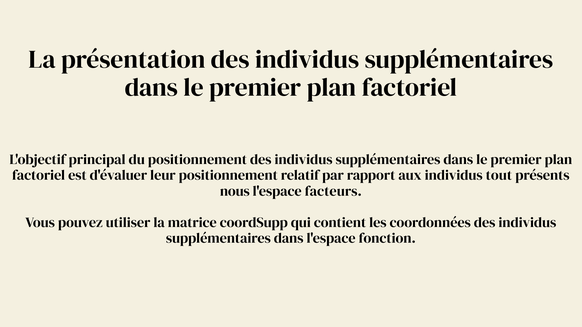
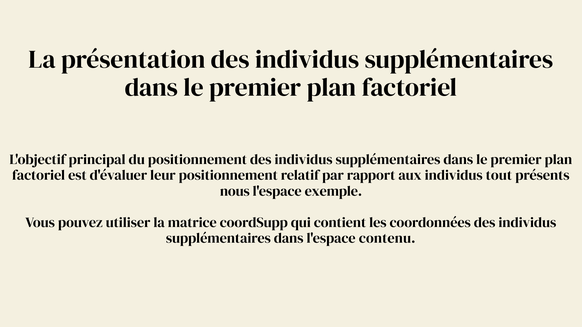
facteurs: facteurs -> exemple (333, 191)
fonction: fonction -> contenu (387, 238)
